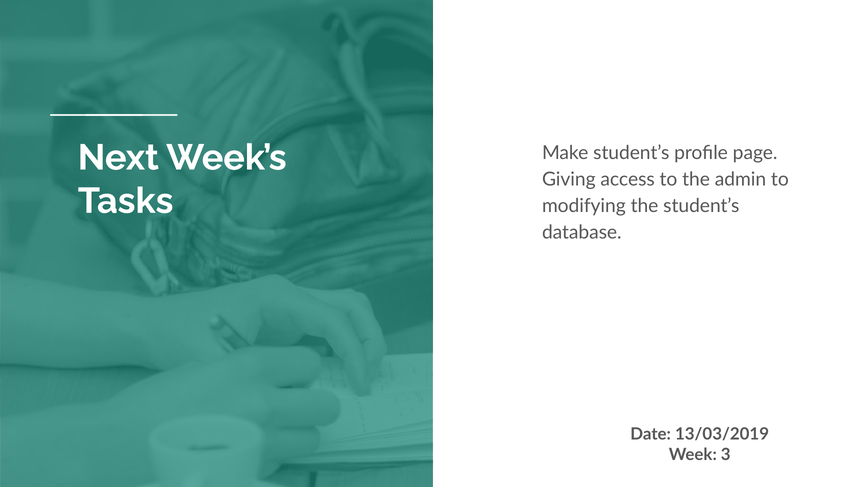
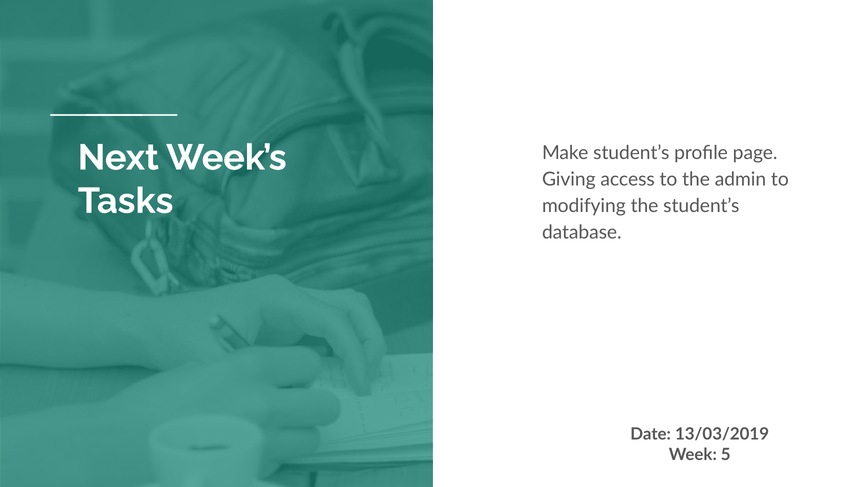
3: 3 -> 5 (726, 455)
